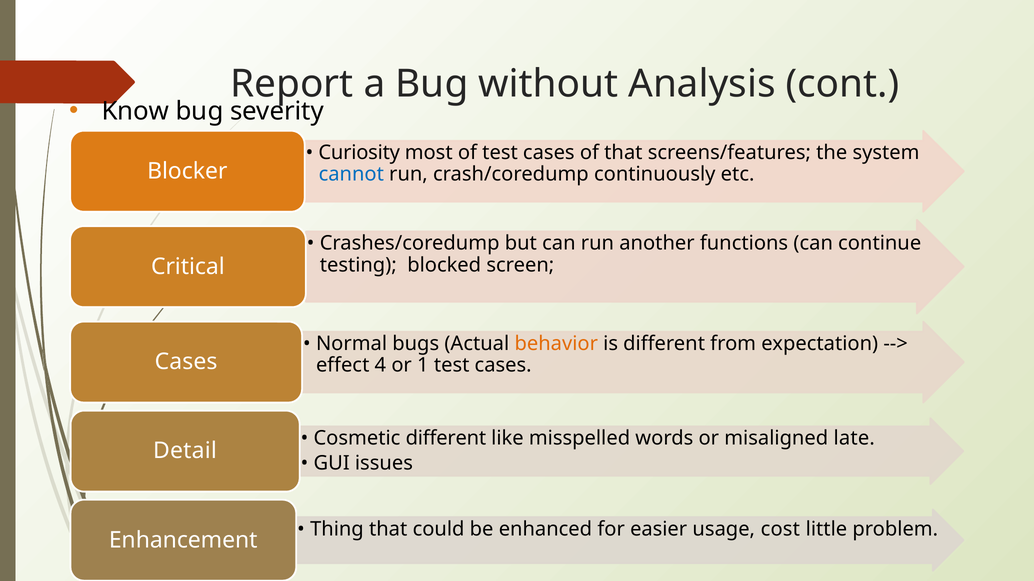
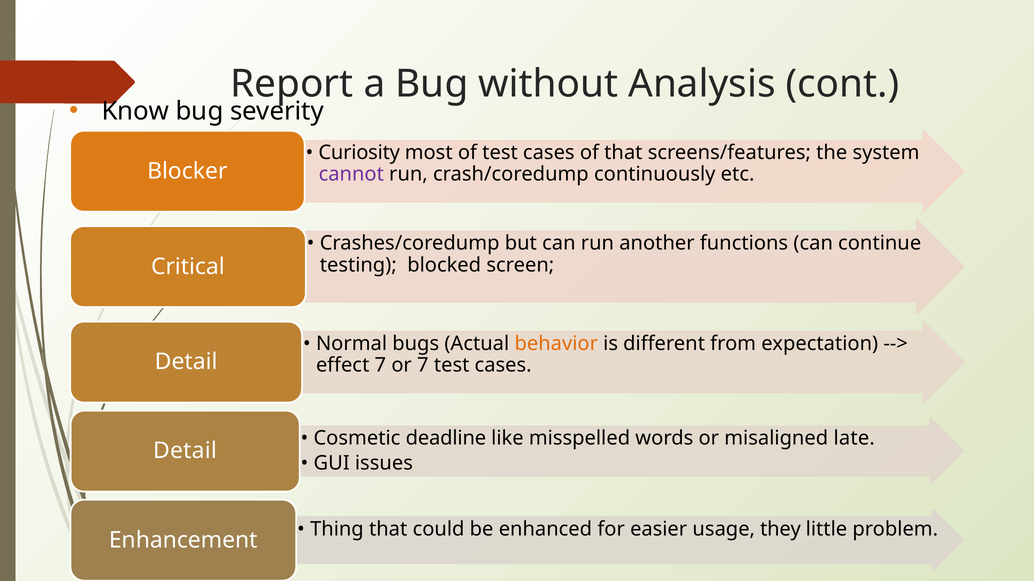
cannot colour: blue -> purple (351, 175)
Cases: Cases -> Detail (186, 362)
effect 4: 4 -> 7 (380, 366)
or 1: 1 -> 7 (423, 366)
Cosmetic different: different -> deadline (446, 439)
cost: cost -> they (781, 529)
